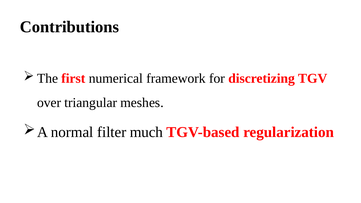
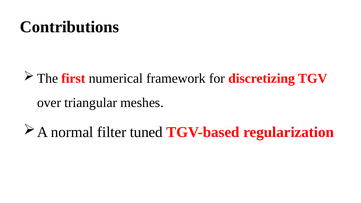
much: much -> tuned (146, 132)
